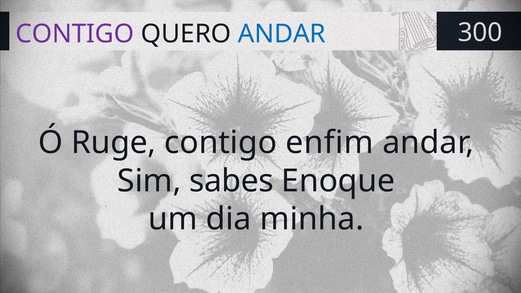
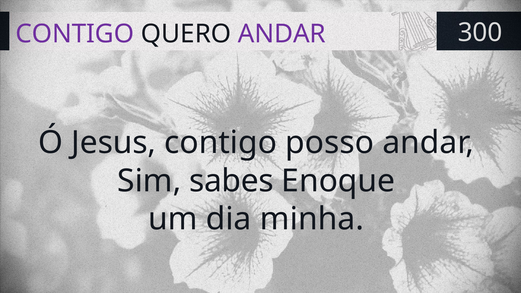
ANDAR colour: blue -> purple (282, 34)
Ruge: Ruge -> Jesus (114, 143)
enfim: enfim -> posso (330, 143)
